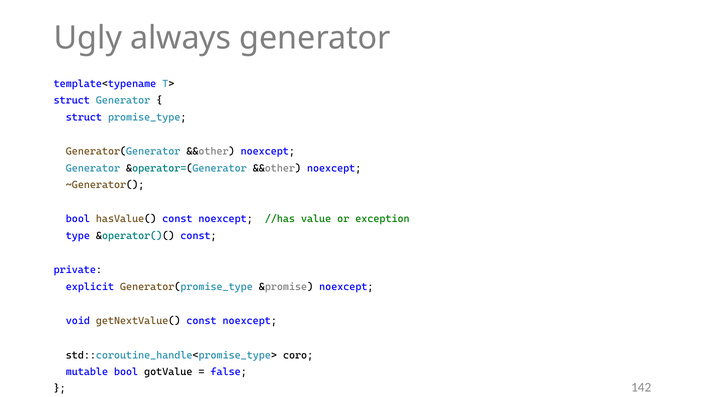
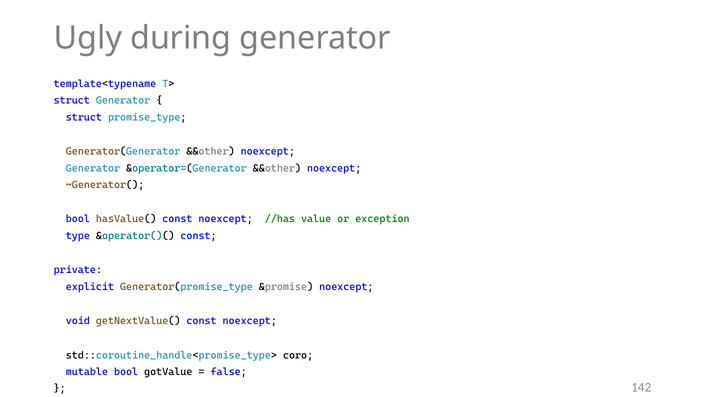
always: always -> during (181, 38)
